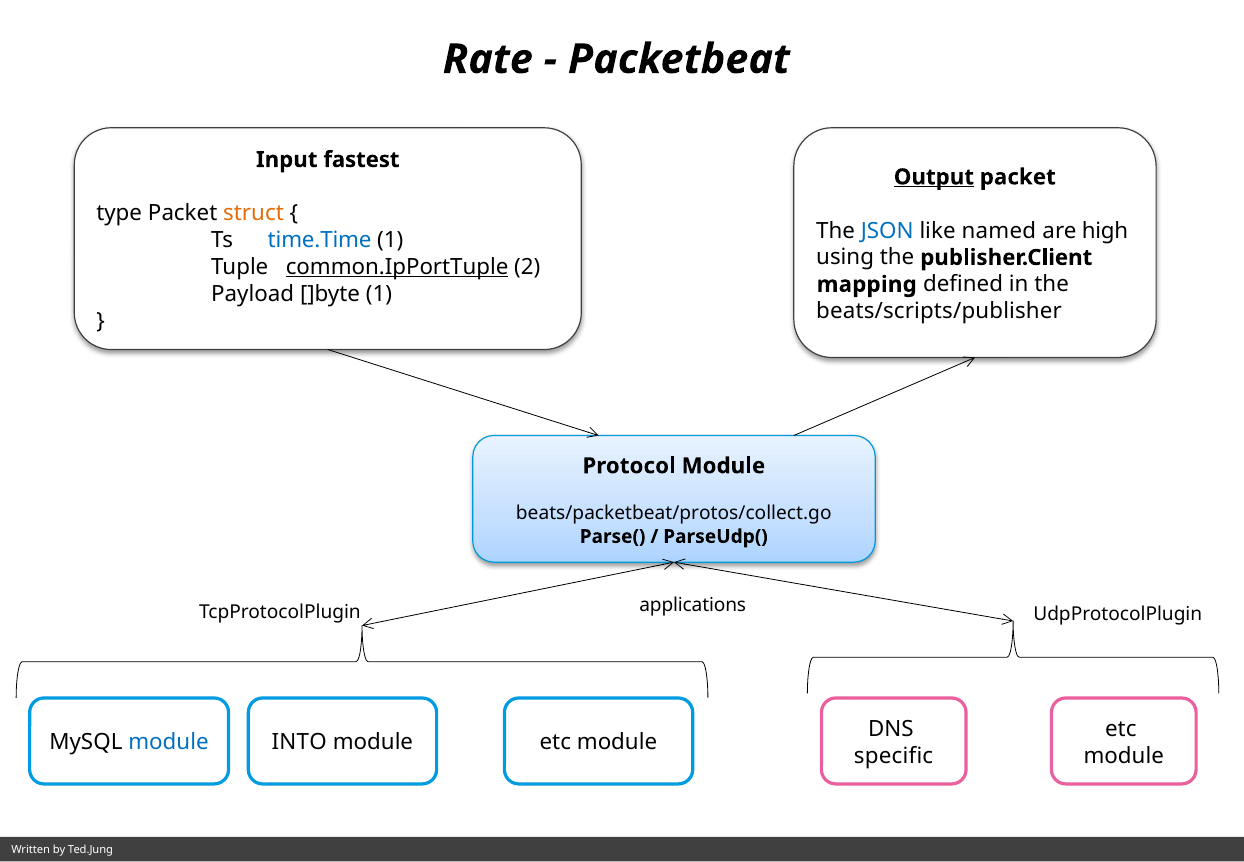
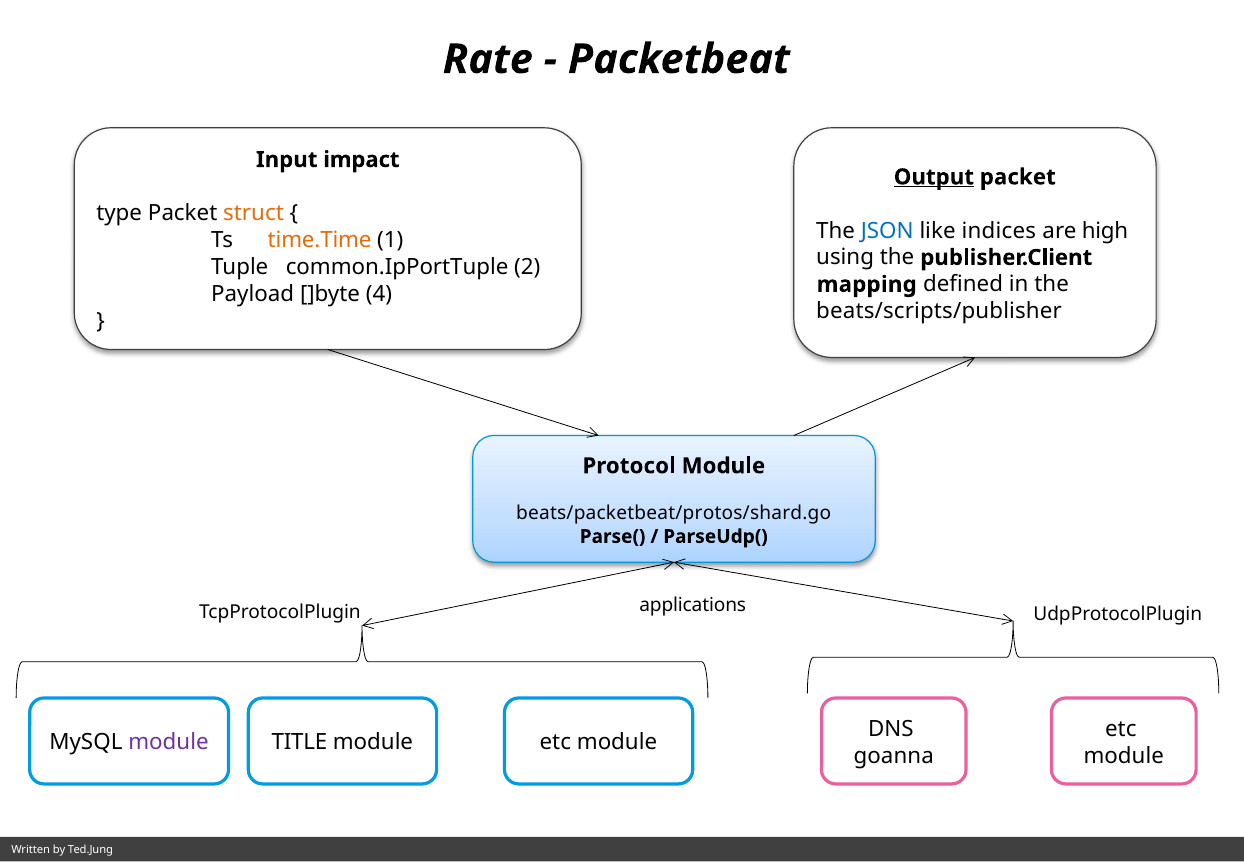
fastest: fastest -> impact (361, 160)
named: named -> indices (999, 231)
time.Time colour: blue -> orange (320, 240)
common.IpPortTuple underline: present -> none (397, 267)
]byte 1: 1 -> 4 (379, 294)
beats/packetbeat/protos/collect.go: beats/packetbeat/protos/collect.go -> beats/packetbeat/protos/shard.go (674, 513)
module colour: blue -> purple (168, 742)
INTO: INTO -> TITLE (299, 742)
specific: specific -> goanna (894, 755)
